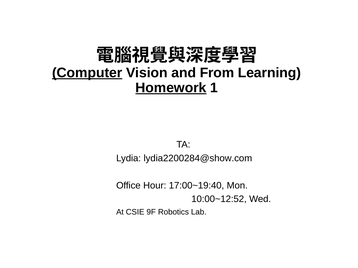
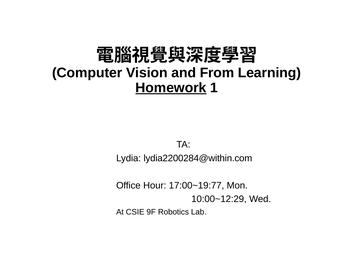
Computer underline: present -> none (87, 73)
lydia2200284@show.com: lydia2200284@show.com -> lydia2200284@within.com (198, 158)
17:00~19:40: 17:00~19:40 -> 17:00~19:77 (197, 186)
10:00~12:52: 10:00~12:52 -> 10:00~12:29 (219, 199)
